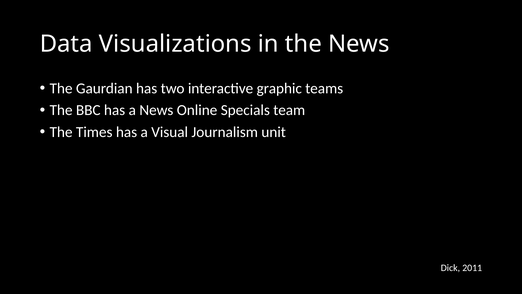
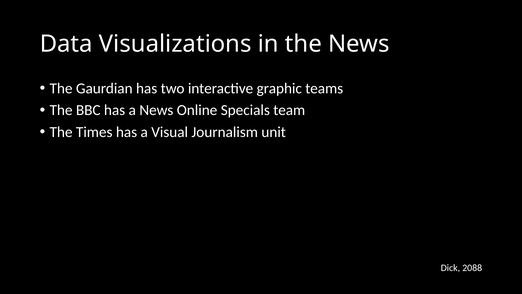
2011: 2011 -> 2088 (472, 268)
